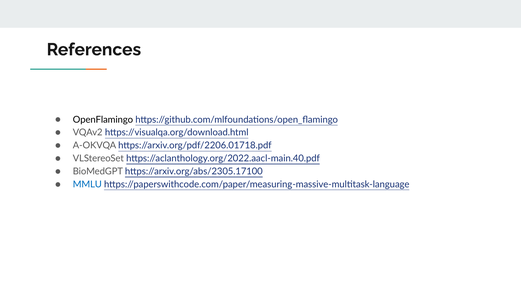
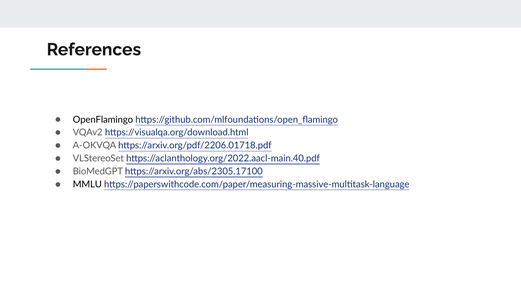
MMLU colour: blue -> black (87, 184)
